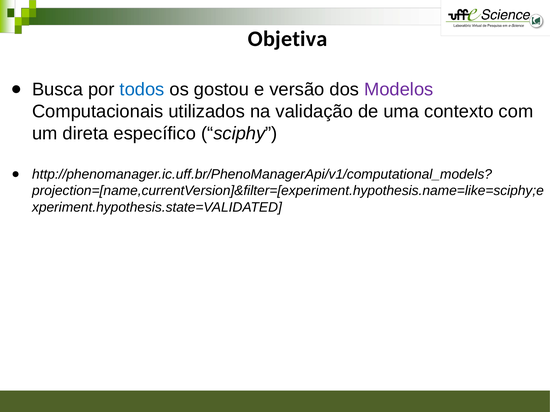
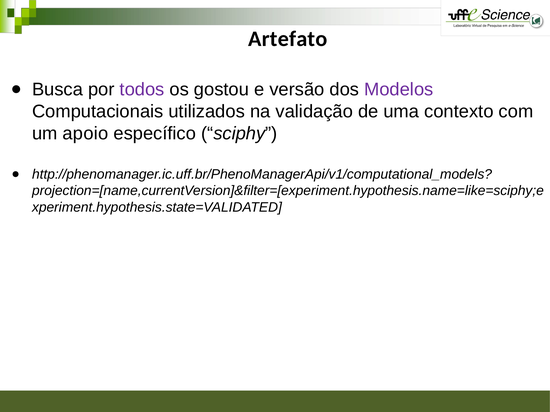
Objetiva: Objetiva -> Artefato (288, 39)
todos colour: blue -> purple (142, 90)
direta: direta -> apoio (85, 134)
